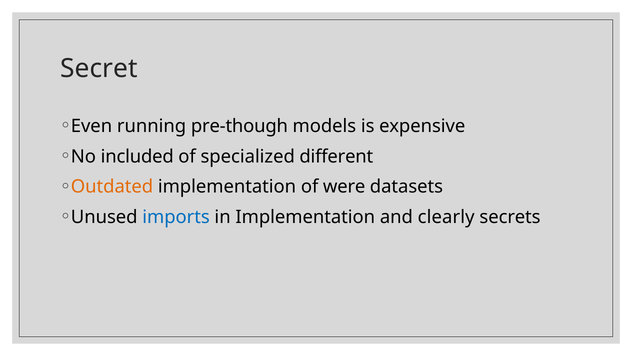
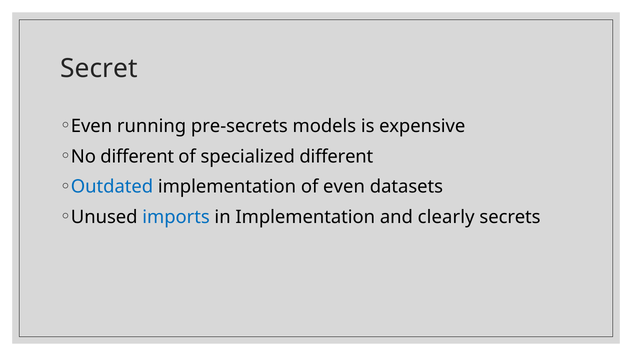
pre-though: pre-though -> pre-secrets (239, 126)
No included: included -> different (137, 156)
Outdated colour: orange -> blue (112, 186)
of were: were -> even (344, 186)
